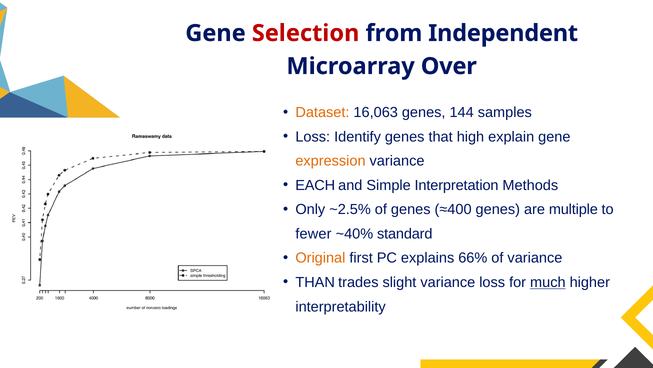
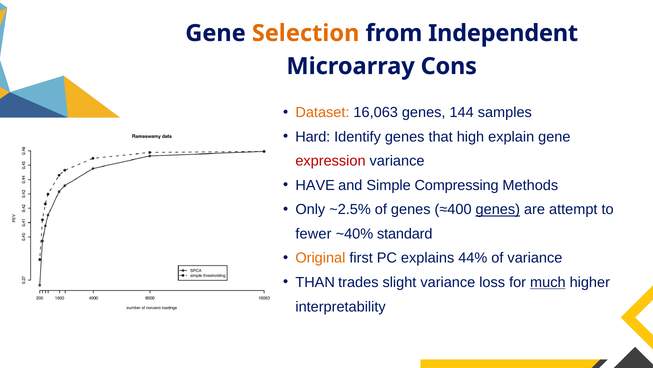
Selection colour: red -> orange (306, 33)
Over: Over -> Cons (449, 66)
Loss: Loss -> Hard (313, 137)
expression colour: orange -> red (330, 161)
EACH: EACH -> HAVE (315, 185)
Interpretation: Interpretation -> Compressing (457, 185)
genes underline: none -> present (498, 209)
multiple: multiple -> attempt (573, 209)
66%: 66% -> 44% (473, 258)
